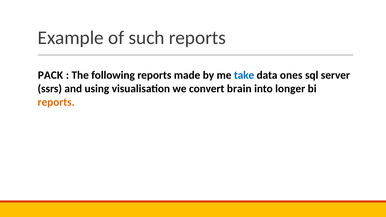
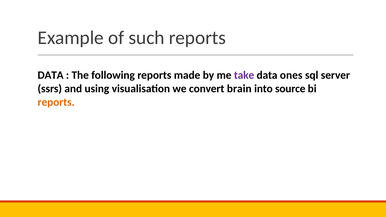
PACK: PACK -> DATA (51, 75)
take colour: blue -> purple (244, 75)
longer: longer -> source (290, 89)
